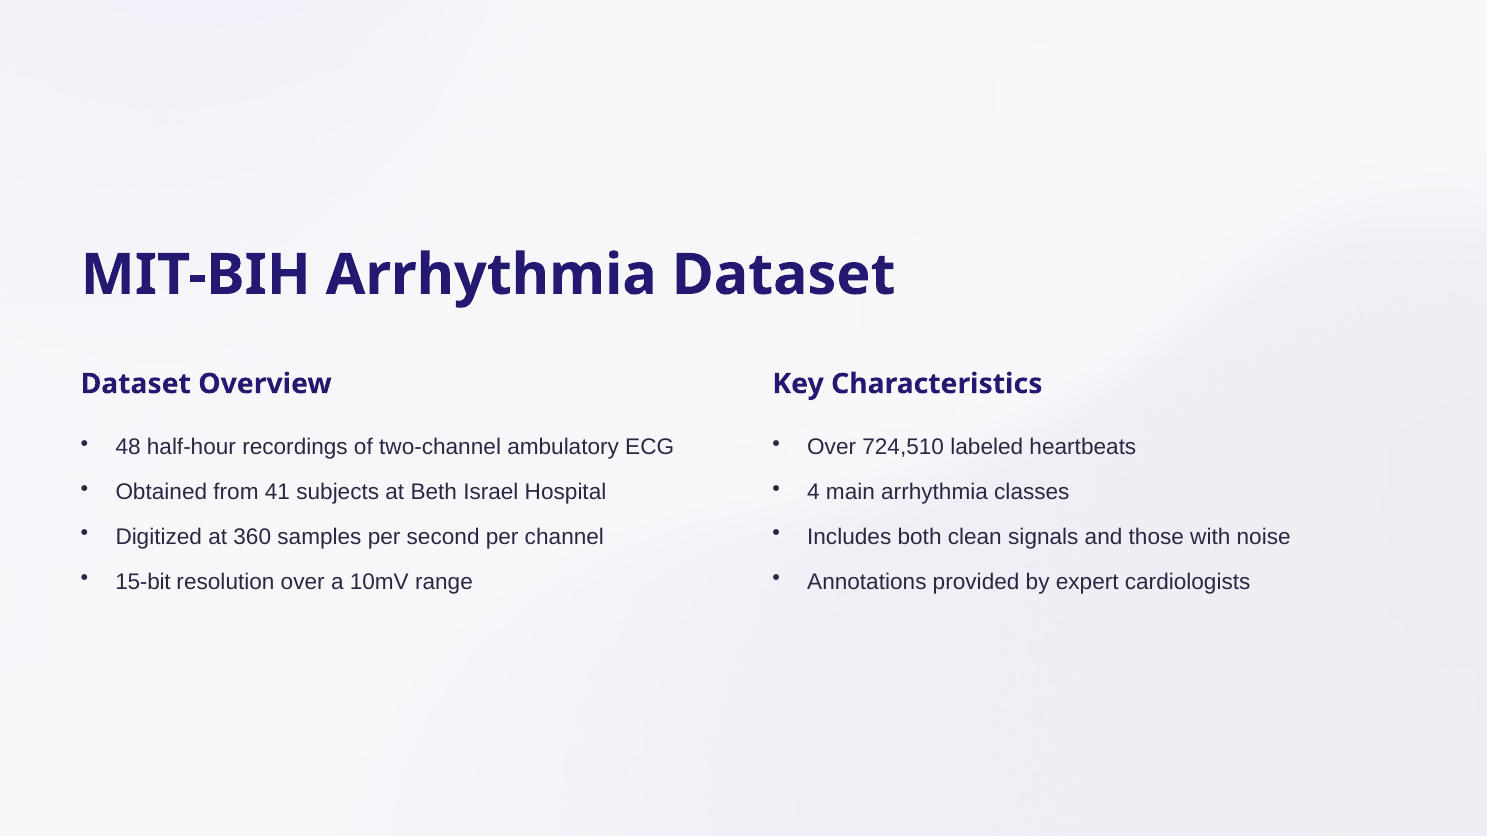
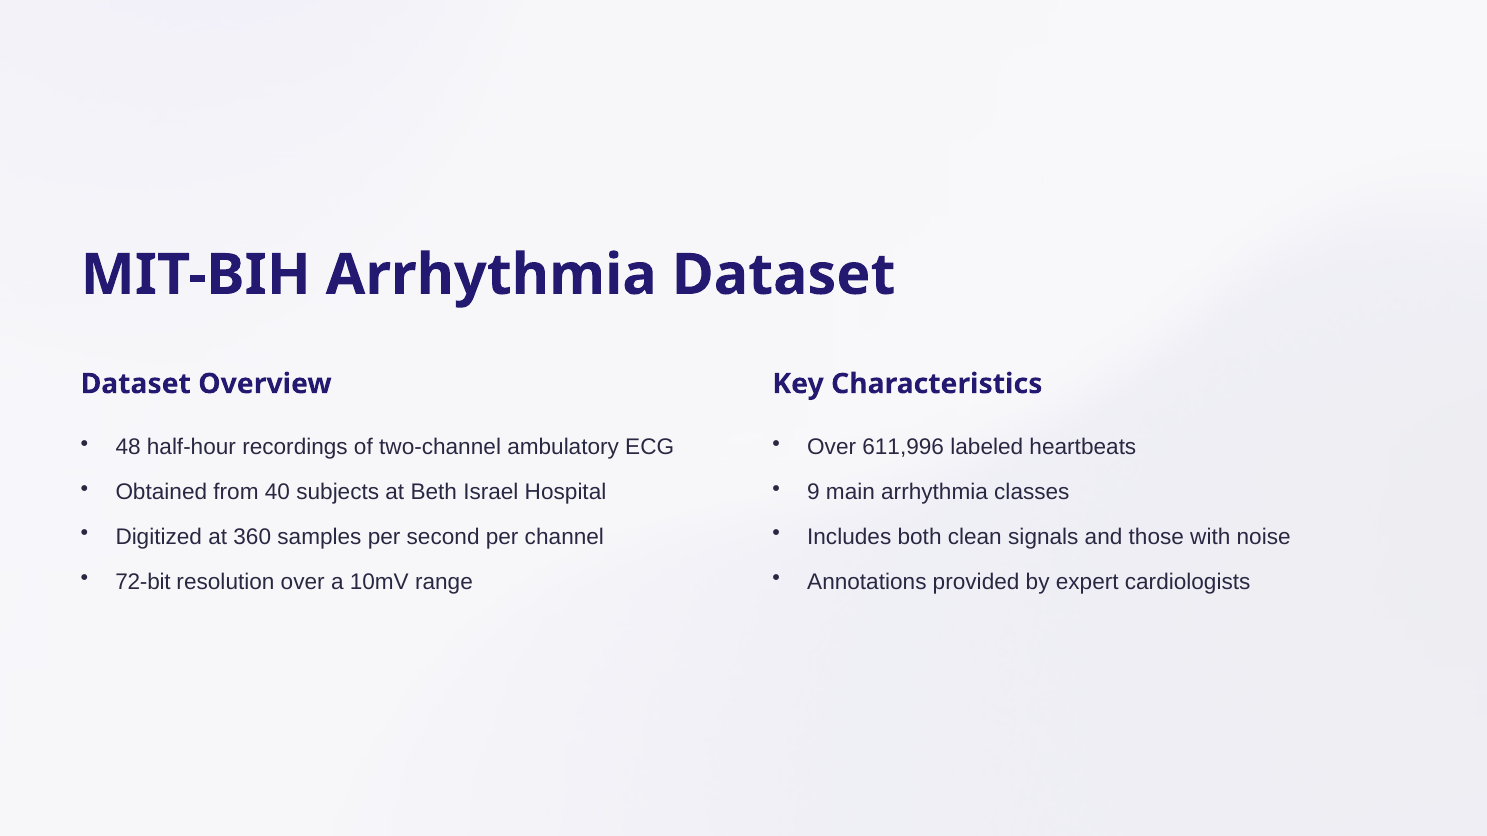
724,510: 724,510 -> 611,996 (903, 447)
41: 41 -> 40 (277, 492)
4: 4 -> 9 (814, 492)
15-bit: 15-bit -> 72-bit (143, 582)
